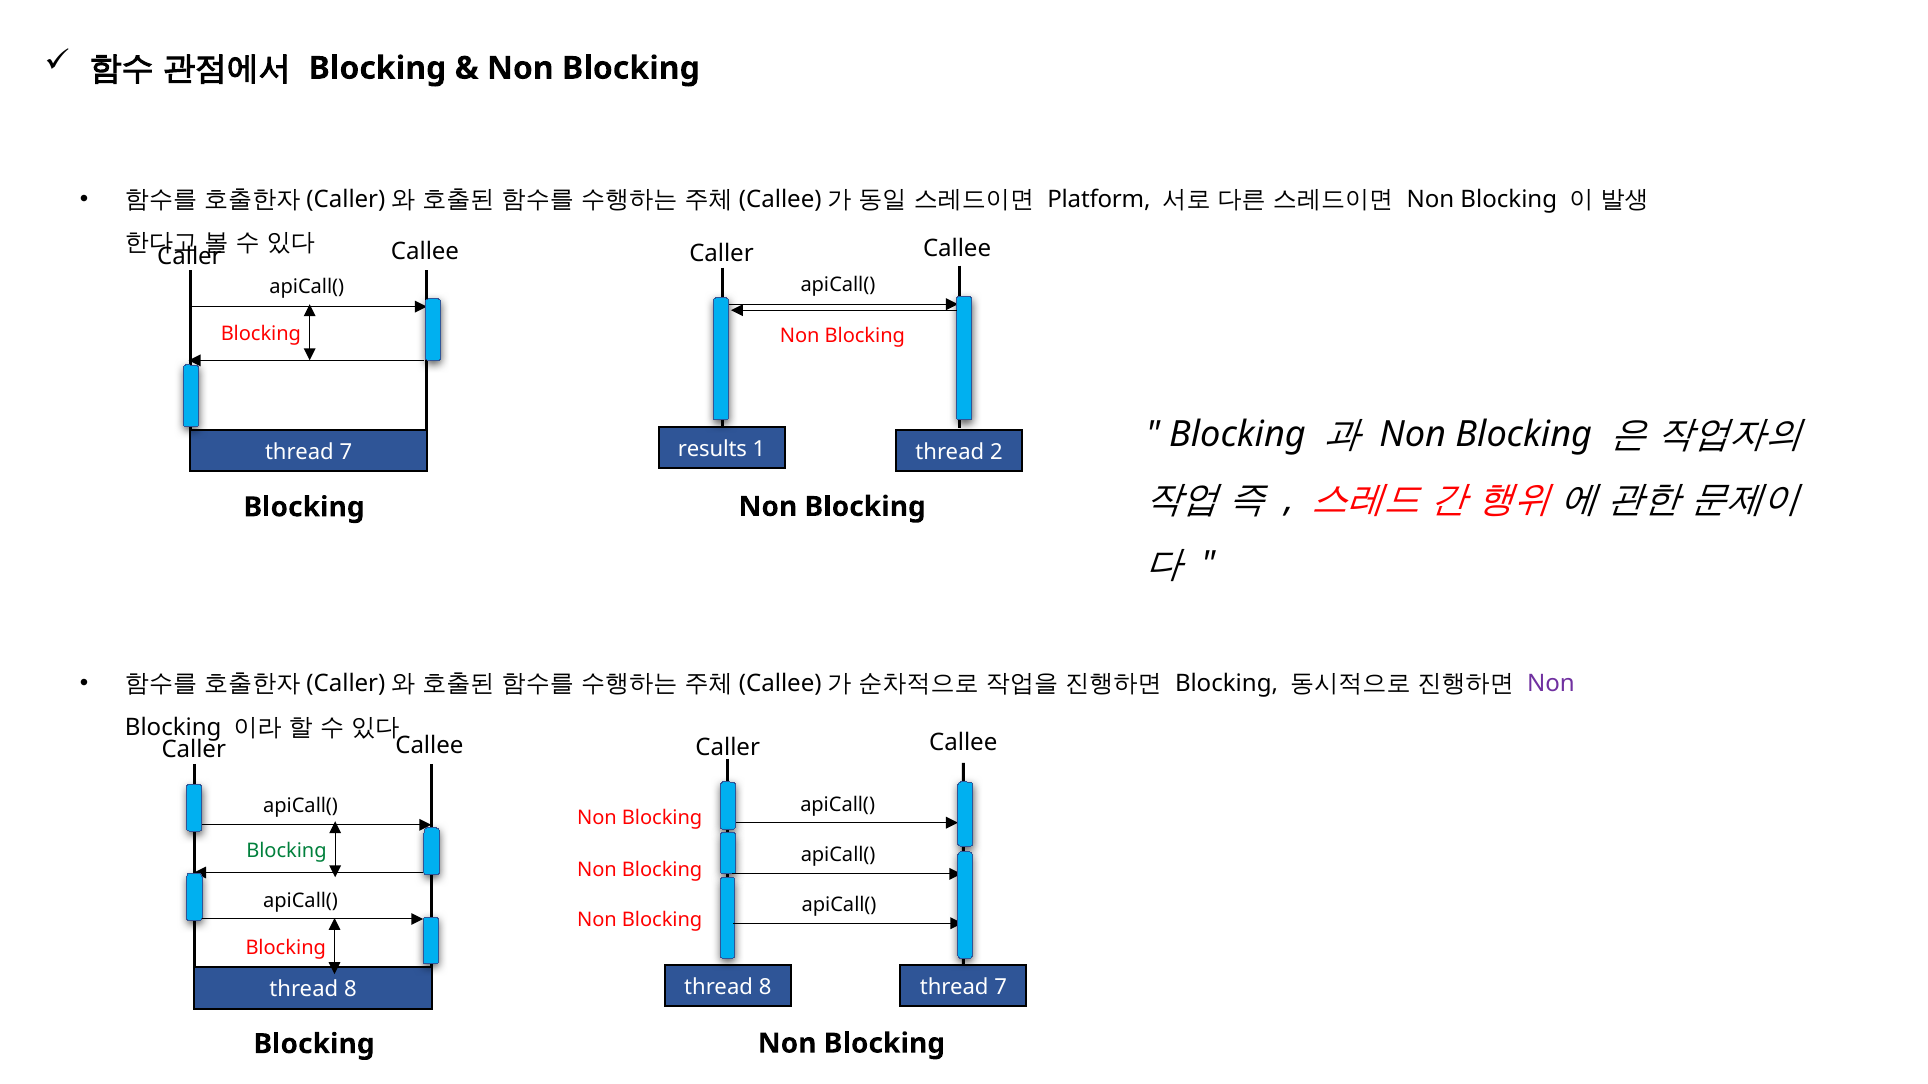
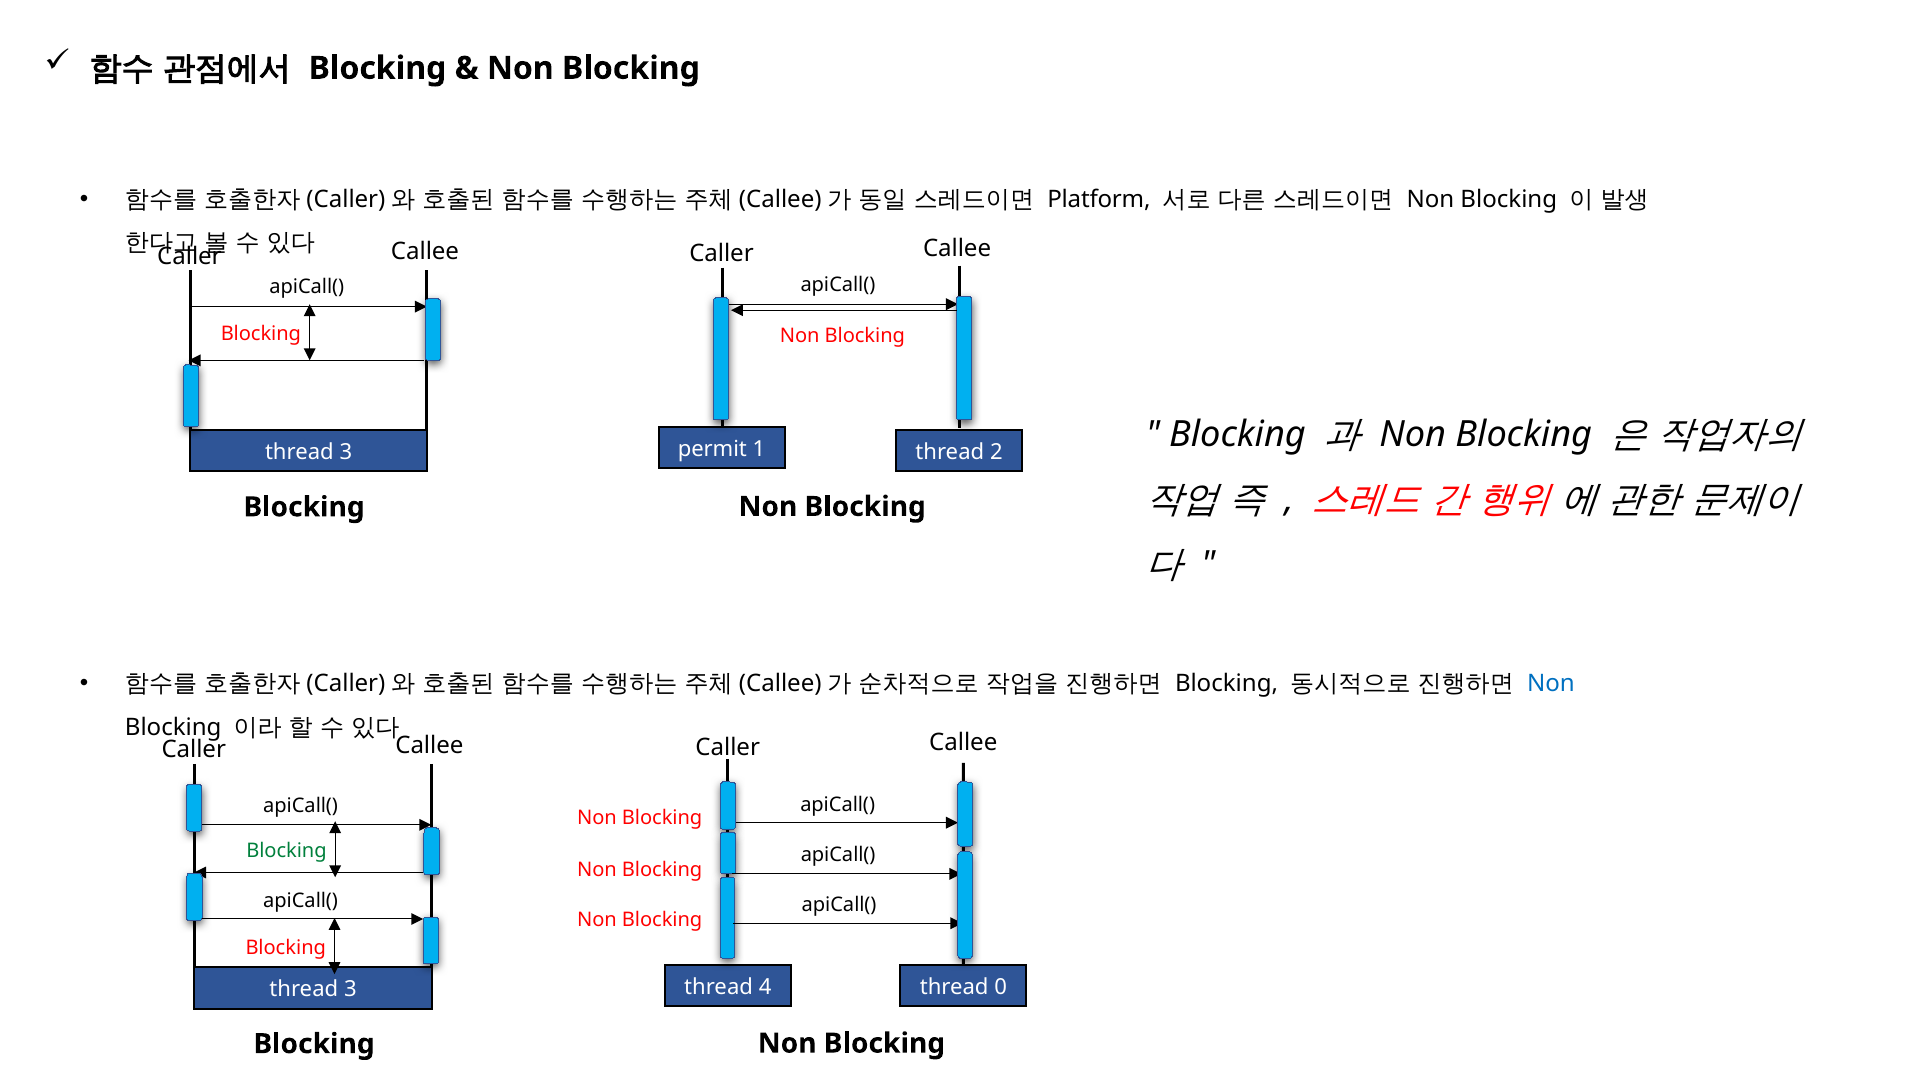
results: results -> permit (712, 449)
7: 7 -> 3 (346, 452)
Non colour: purple -> blue (1551, 684)
8: 8 -> 4 (765, 987)
7: 7 -> 0 (1001, 988)
8: 8 -> 3 (350, 990)
